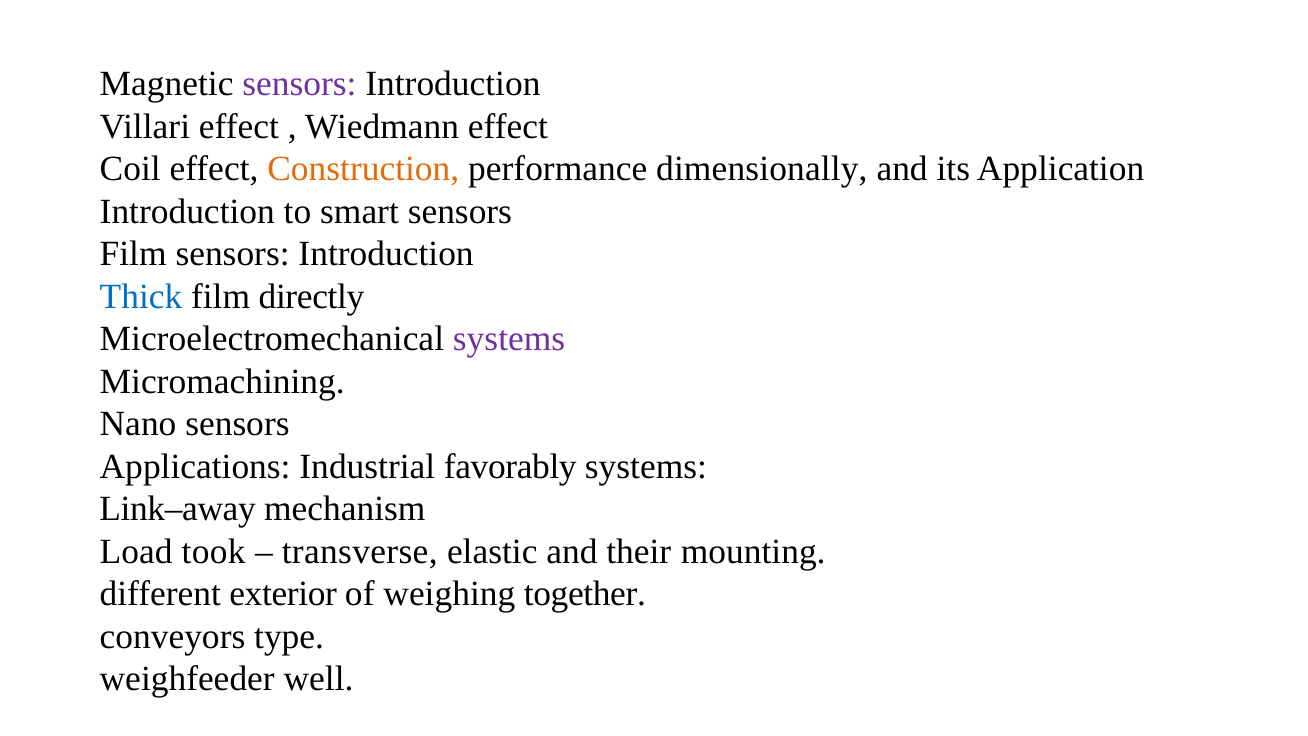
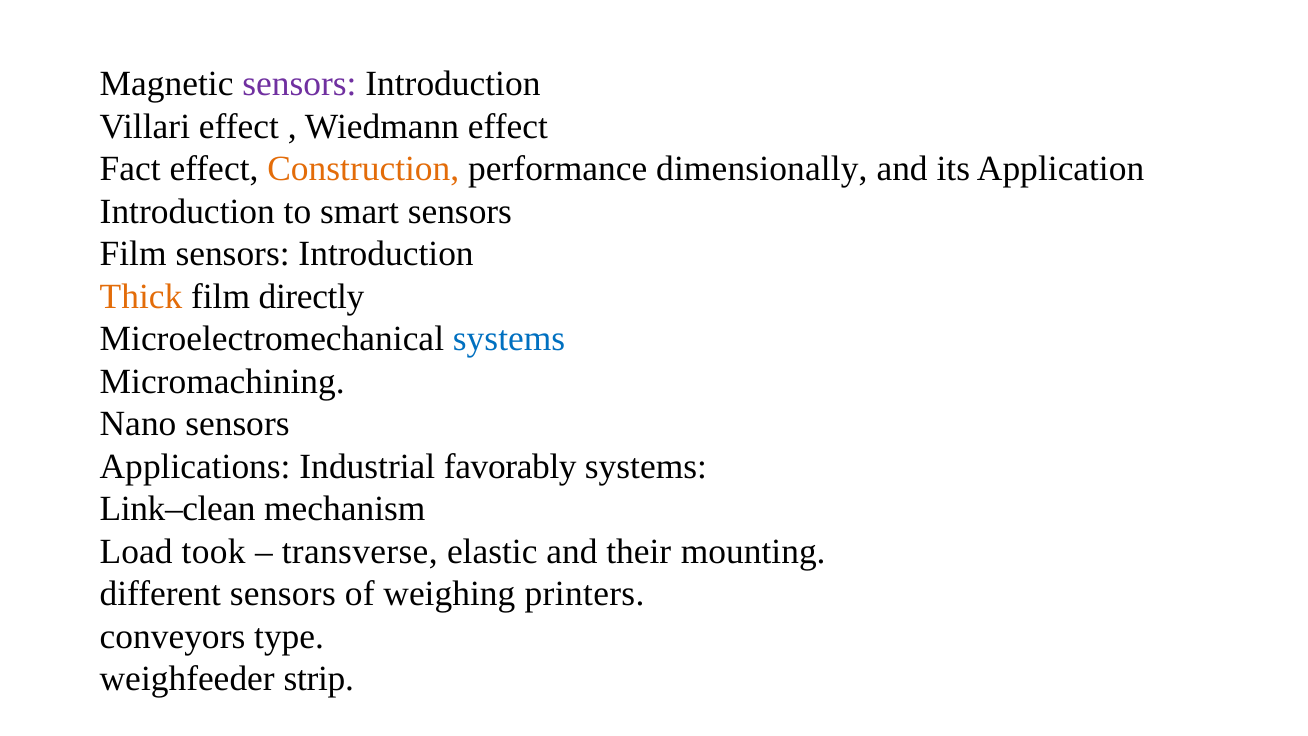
Coil: Coil -> Fact (130, 169)
Thick colour: blue -> orange (141, 296)
systems colour: purple -> blue (509, 339)
Link–away: Link–away -> Link–clean (178, 509)
different exterior: exterior -> sensors (283, 594)
together: together -> printers (585, 594)
well: well -> strip (319, 679)
